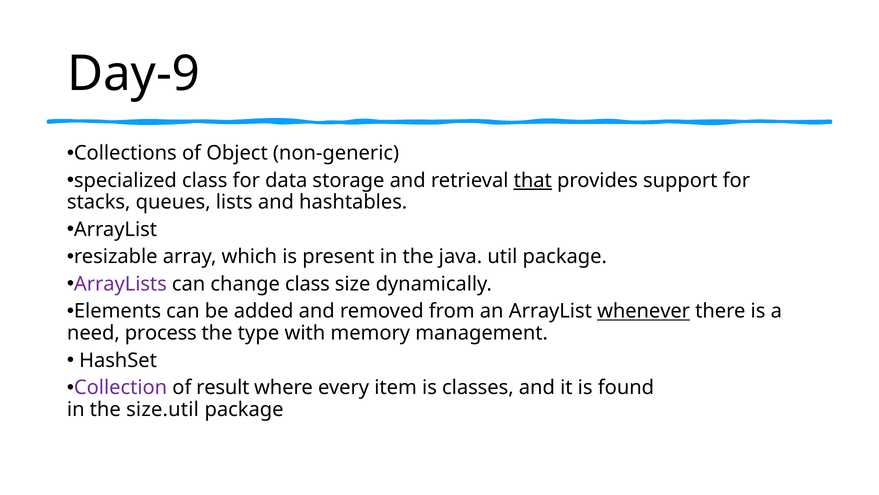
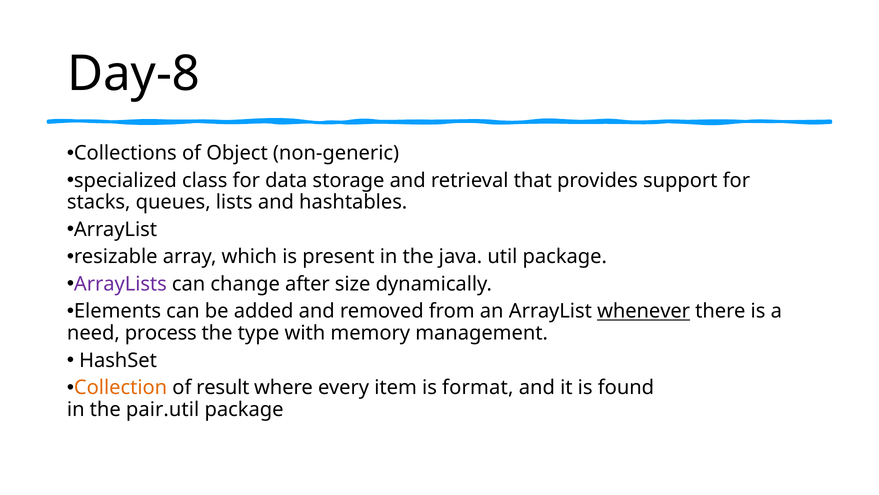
Day-9: Day-9 -> Day-8 (134, 74)
that underline: present -> none (533, 180)
change class: class -> after (307, 284)
Collection colour: purple -> orange (121, 387)
classes: classes -> format (478, 387)
size.util: size.util -> pair.util (163, 409)
